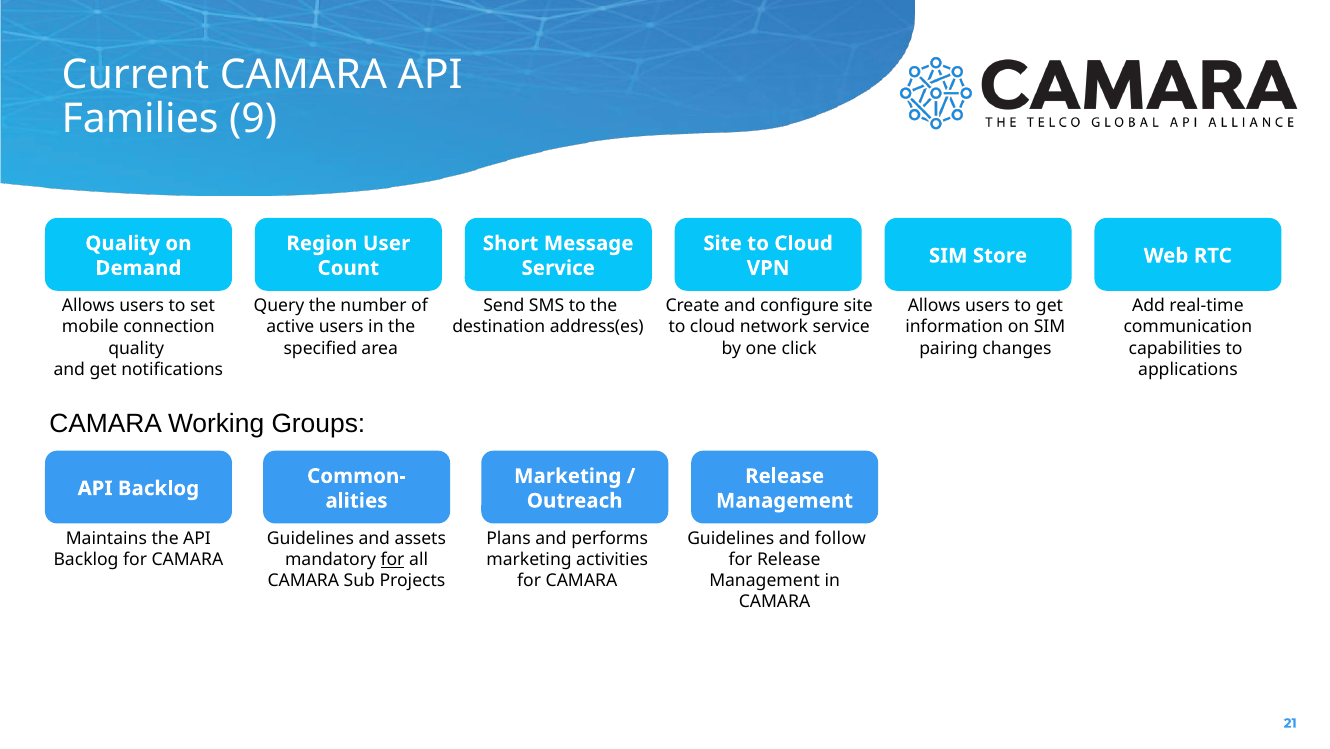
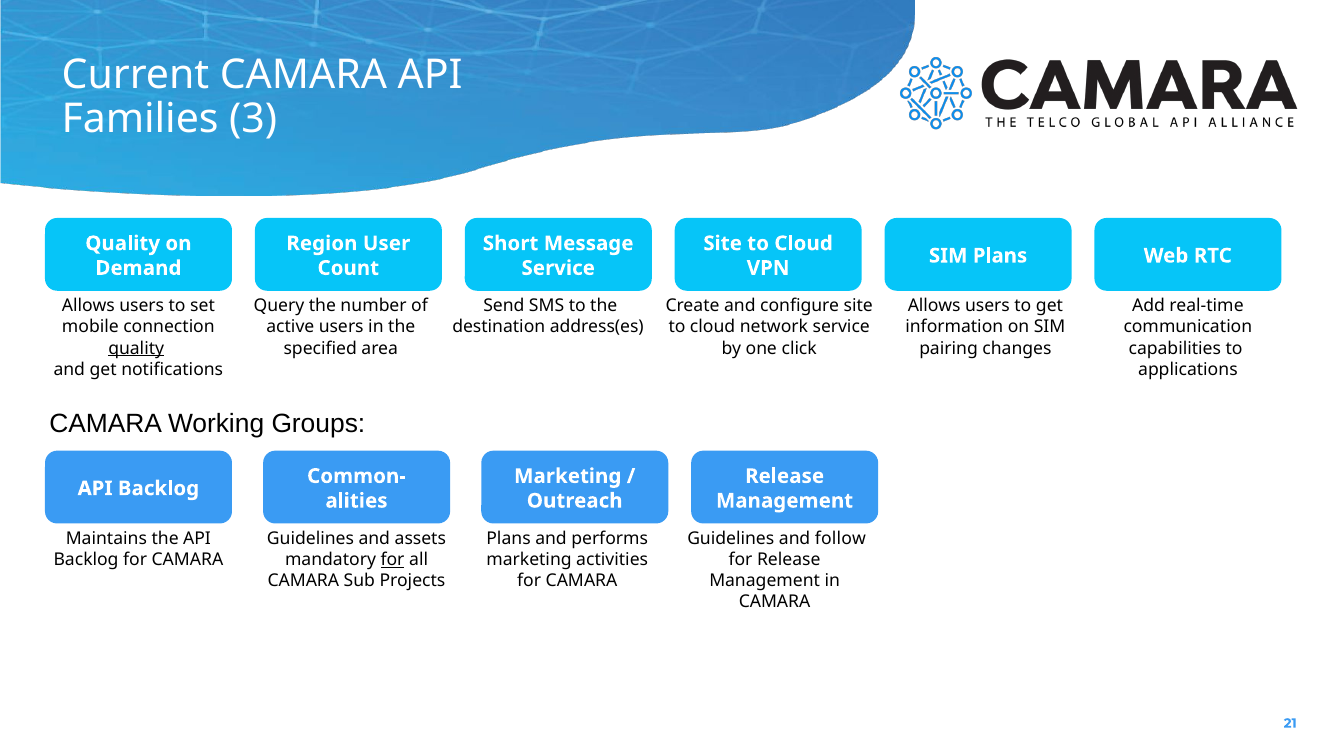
9: 9 -> 3 (253, 119)
SIM Store: Store -> Plans (1000, 256)
quality underline: none -> present (136, 348)
